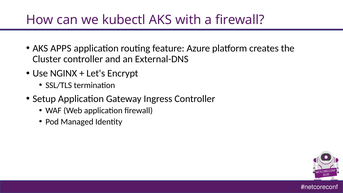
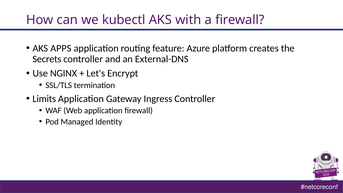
Cluster: Cluster -> Secrets (47, 59)
Setup: Setup -> Limits (44, 99)
